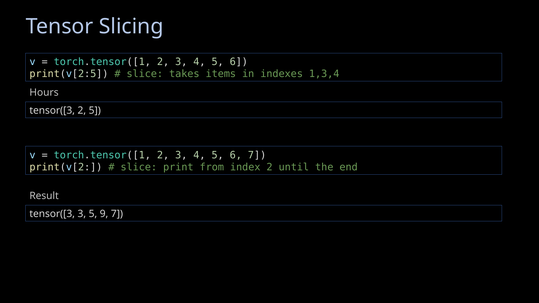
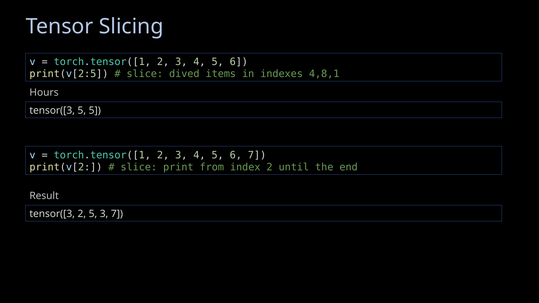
takes: takes -> dived (184, 74)
1,3,4: 1,3,4 -> 4,8,1 (324, 74)
tensor([3 2: 2 -> 5 (82, 111)
tensor([3 3: 3 -> 2 (82, 214)
5 9: 9 -> 3 (104, 214)
